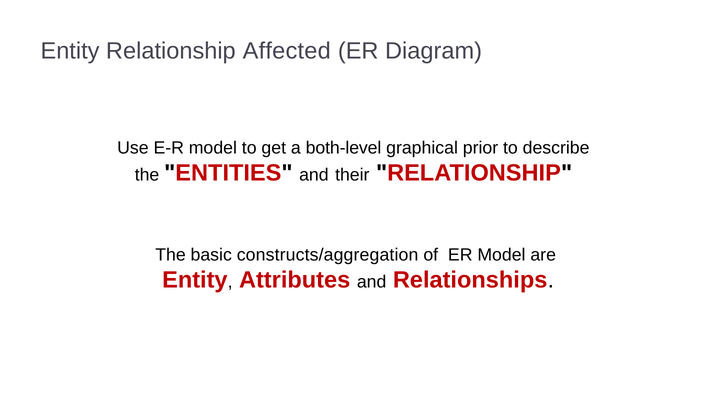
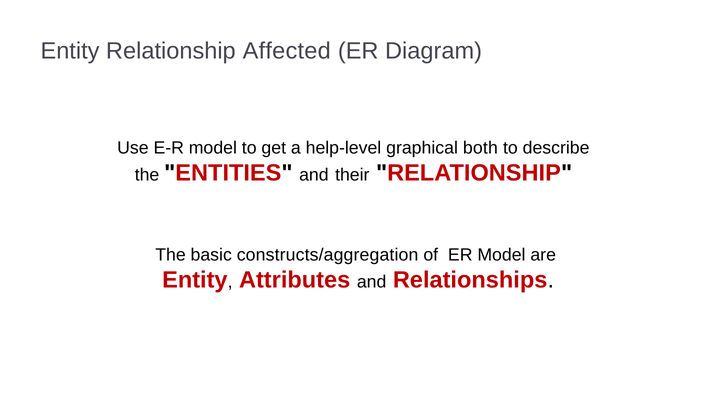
both-level: both-level -> help-level (343, 148)
prior: prior -> both (480, 148)
